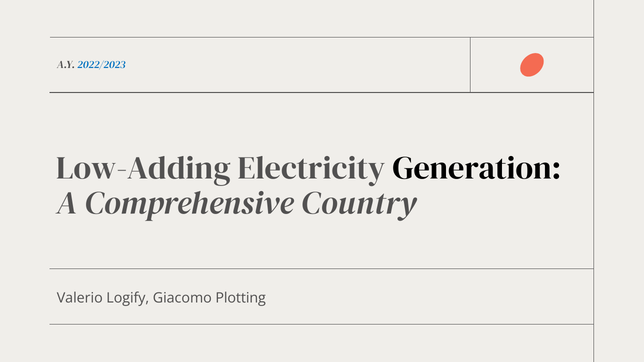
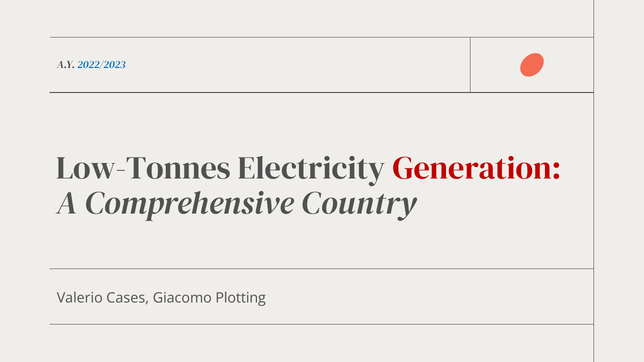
Low-Adding: Low-Adding -> Low-Tonnes (144, 168)
Generation colour: black -> red (477, 168)
Logify: Logify -> Cases (128, 298)
